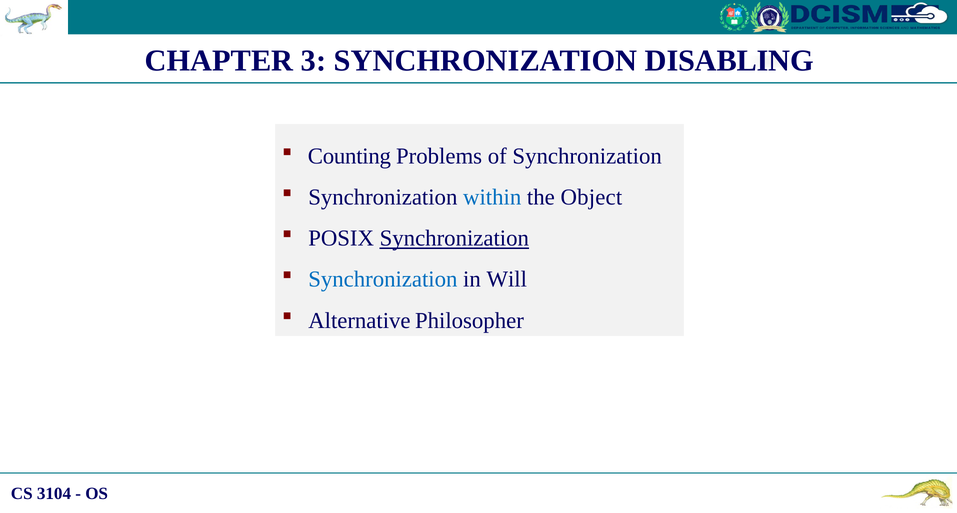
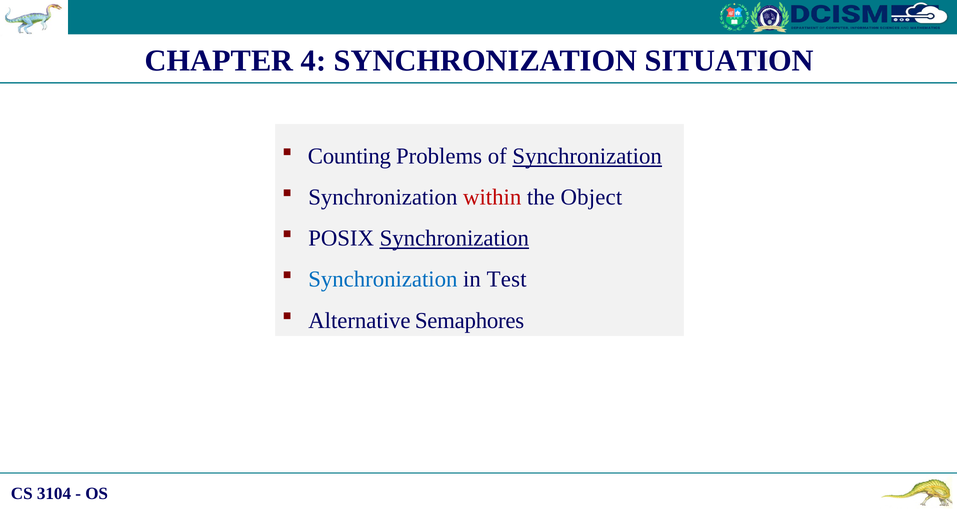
3: 3 -> 4 (314, 60)
DISABLING: DISABLING -> SITUATION (729, 60)
Synchronization underline: none -> present (587, 156)
within colour: blue -> red (492, 197)
Will: Will -> Test (507, 279)
Philosopher: Philosopher -> Semaphores (470, 320)
